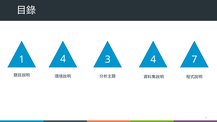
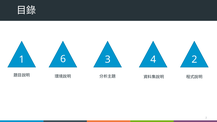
1 4: 4 -> 6 (63, 59)
4 7: 7 -> 2 (194, 59)
